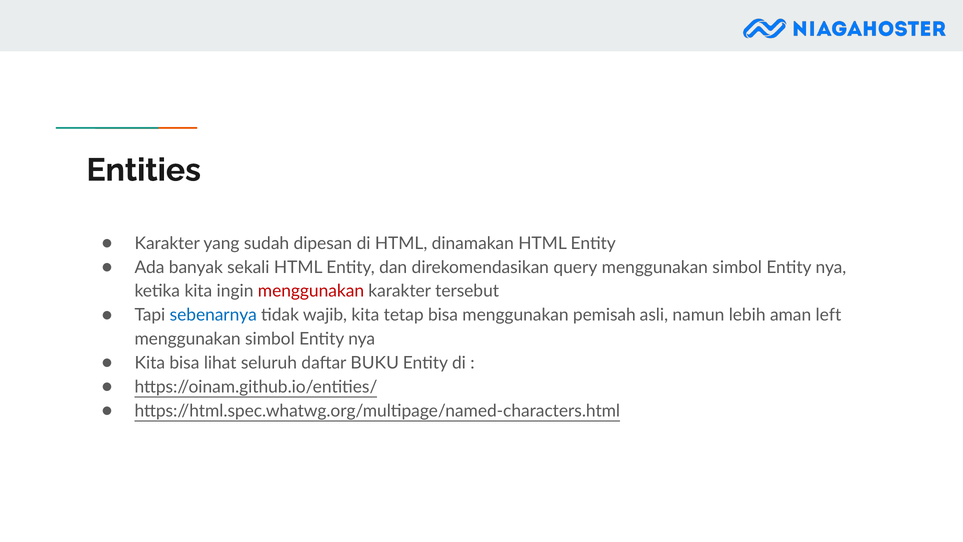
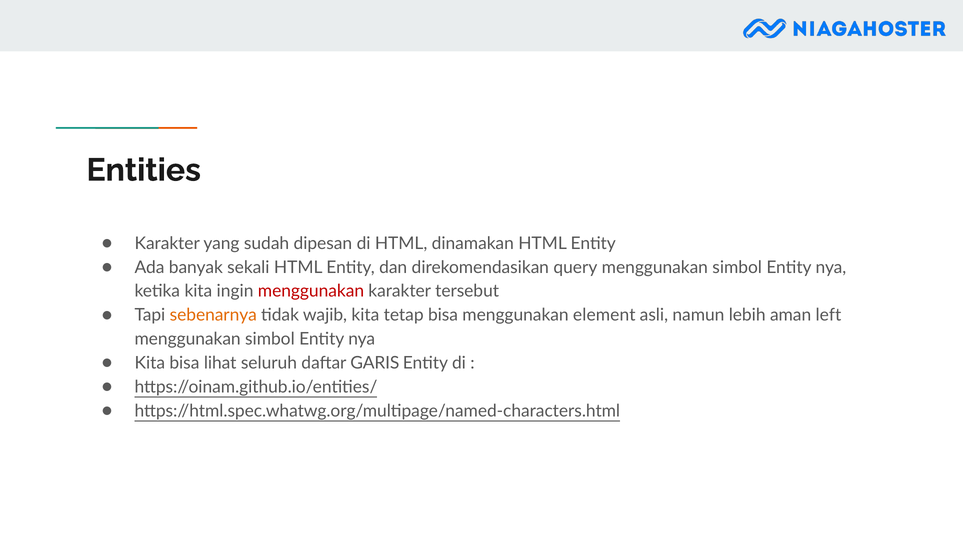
sebenarnya colour: blue -> orange (213, 315)
pemisah: pemisah -> element (604, 315)
BUKU: BUKU -> GARIS (375, 363)
